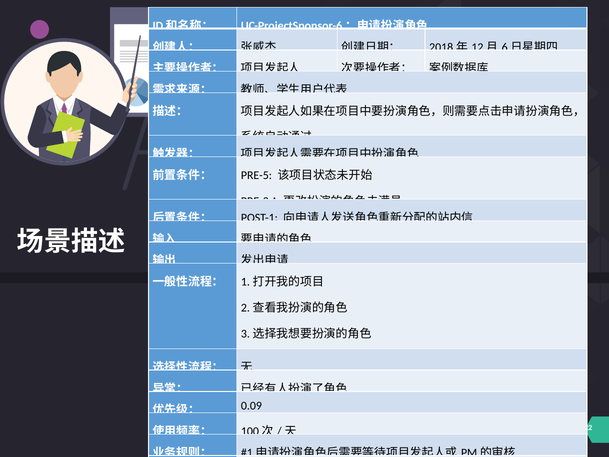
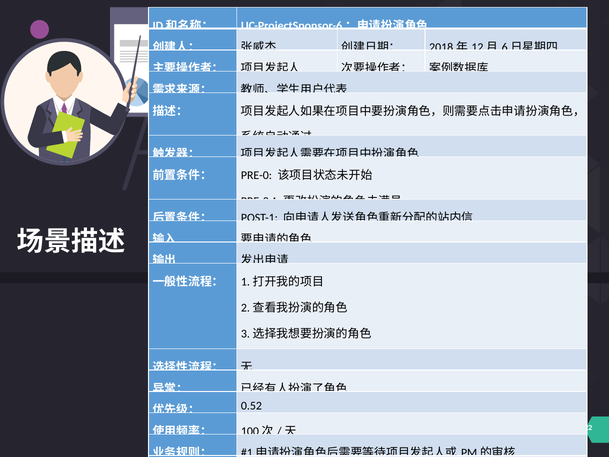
PRE-5: PRE-5 -> PRE-0 (256, 175)
0.09: 0.09 -> 0.52 (251, 406)
